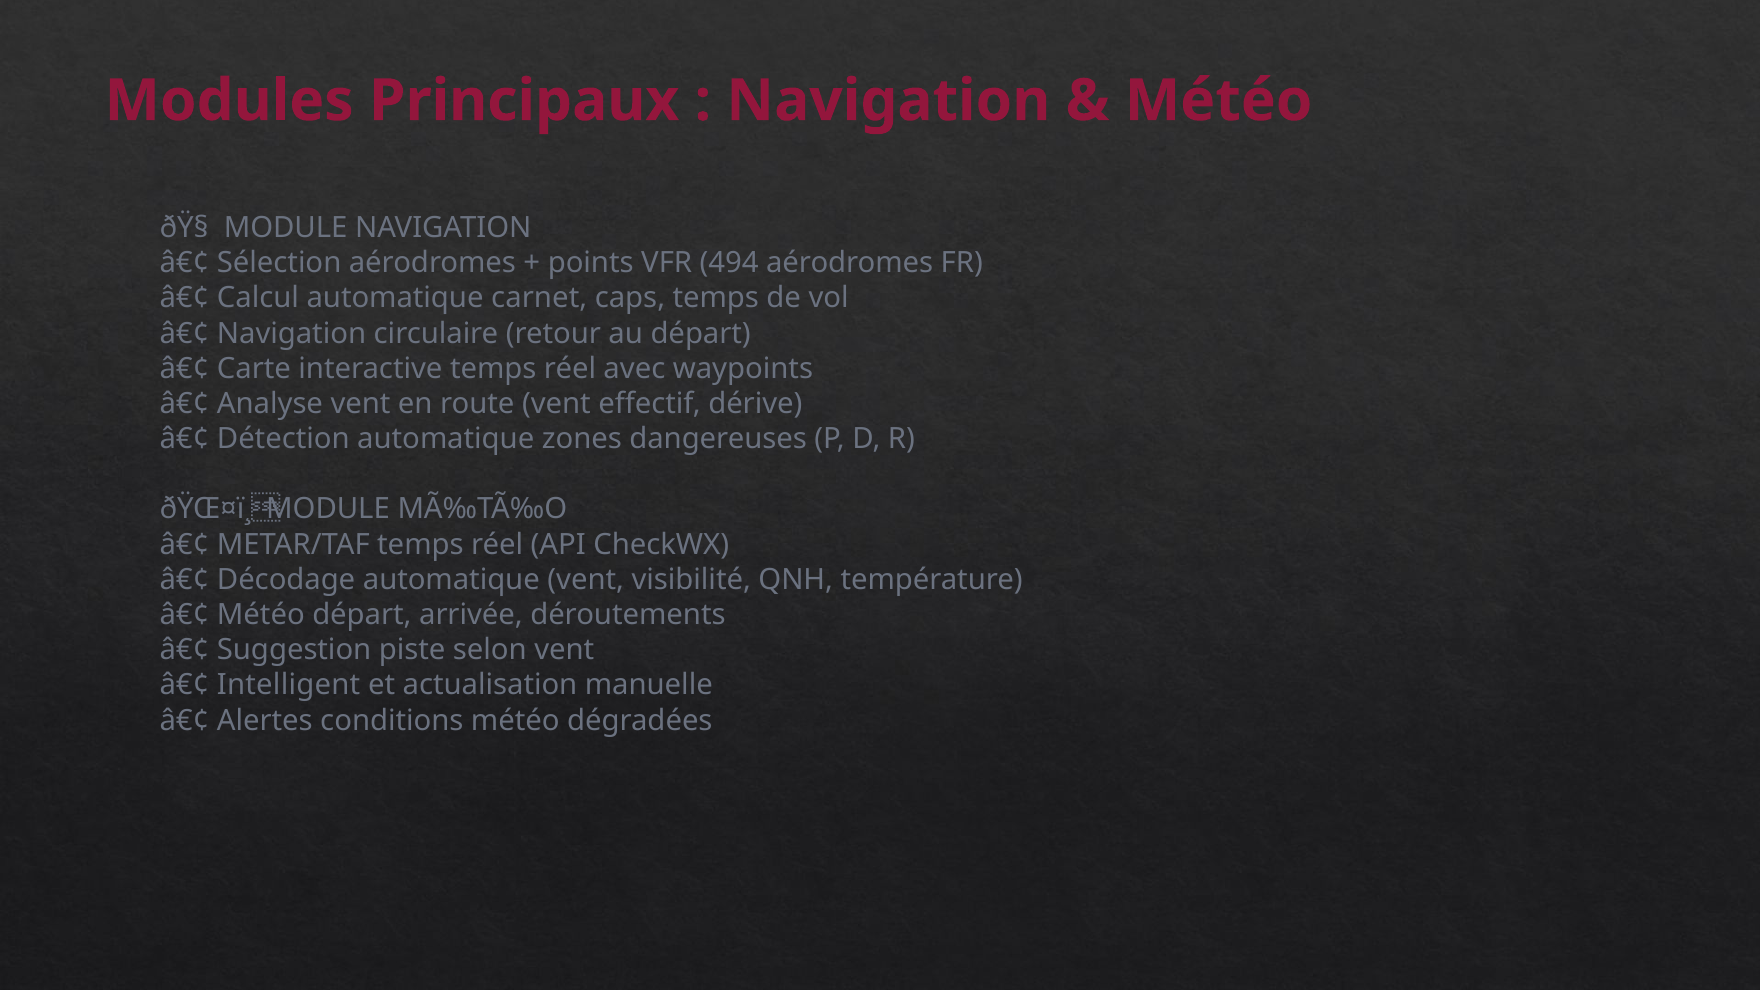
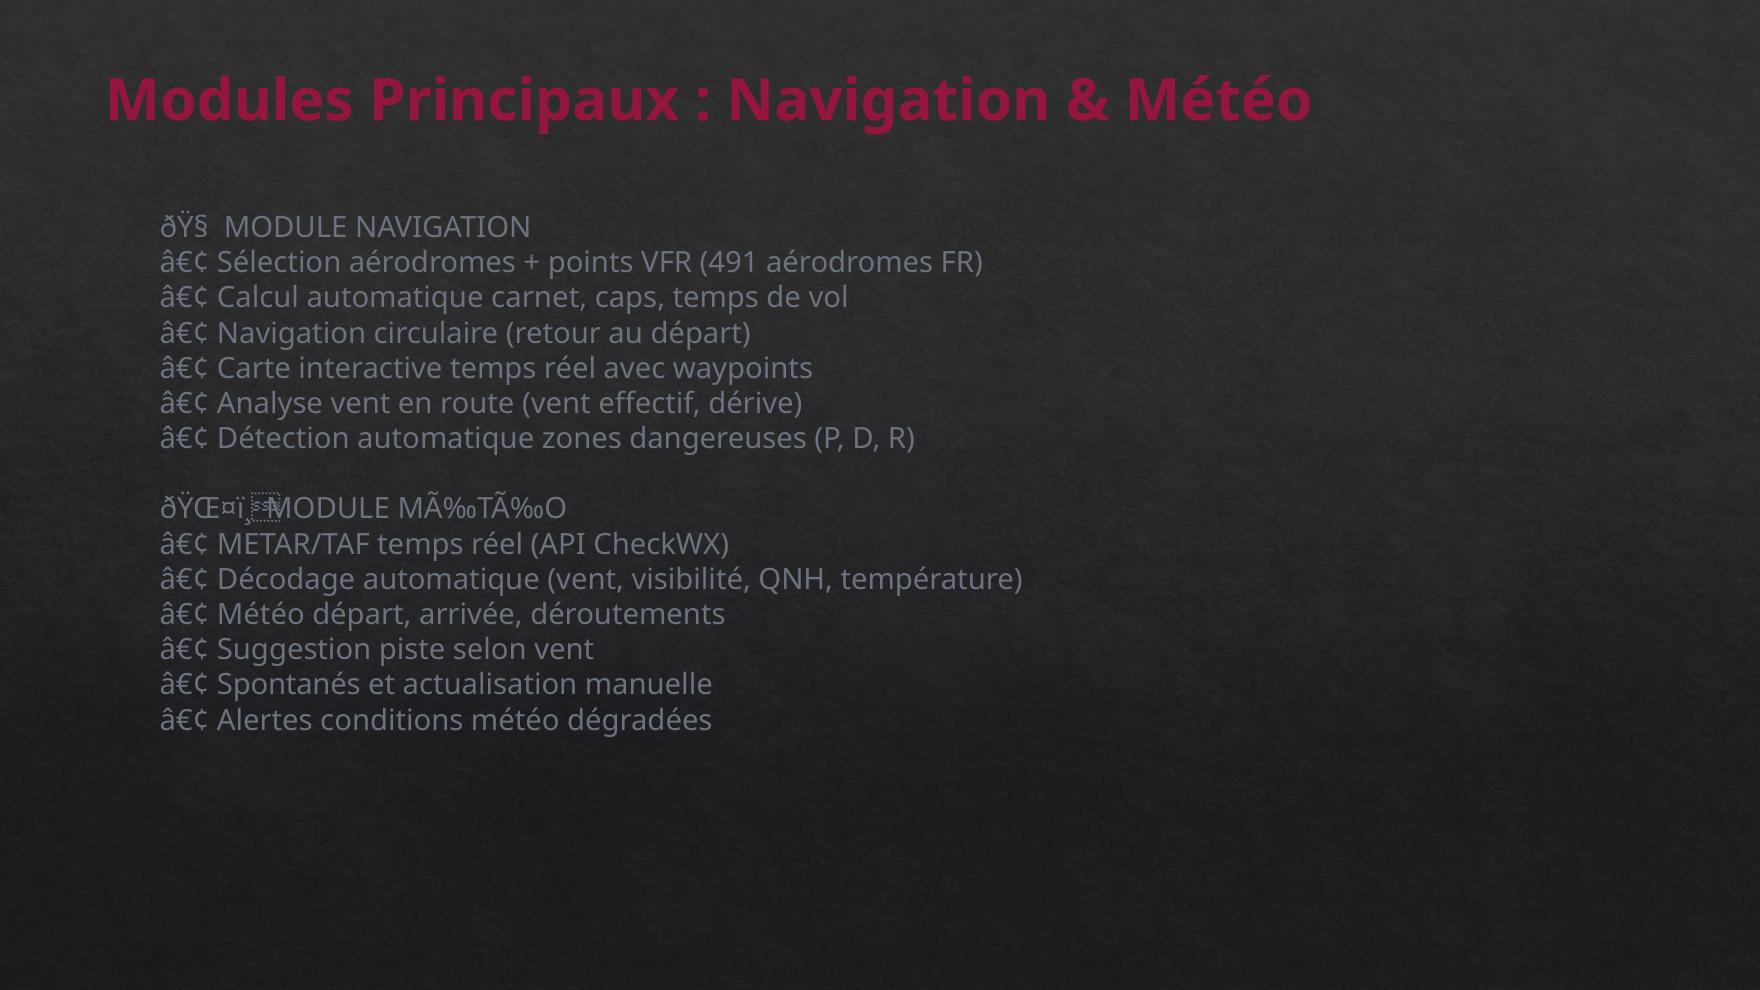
494: 494 -> 491 (729, 263)
Intelligent: Intelligent -> Spontanés (289, 685)
